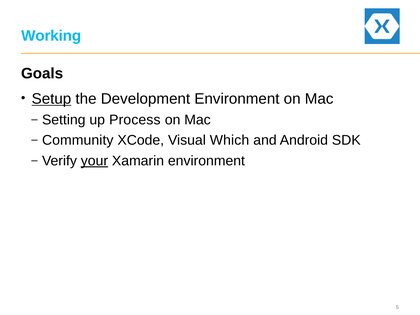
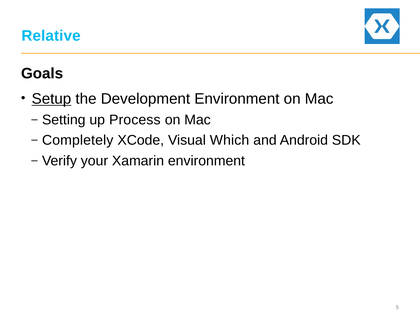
Working: Working -> Relative (51, 36)
Community: Community -> Completely (78, 140)
your underline: present -> none (94, 161)
